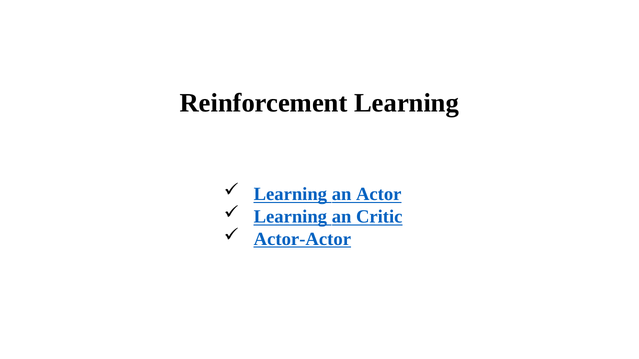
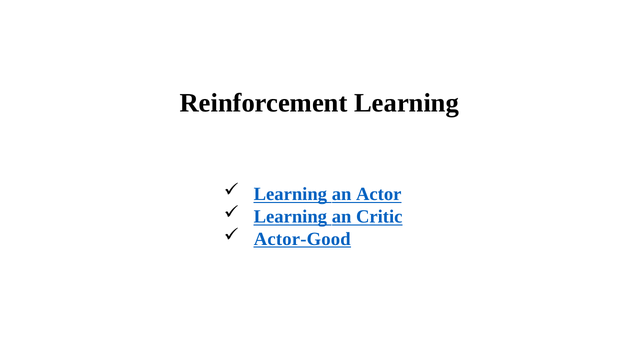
Actor-Actor: Actor-Actor -> Actor-Good (302, 239)
